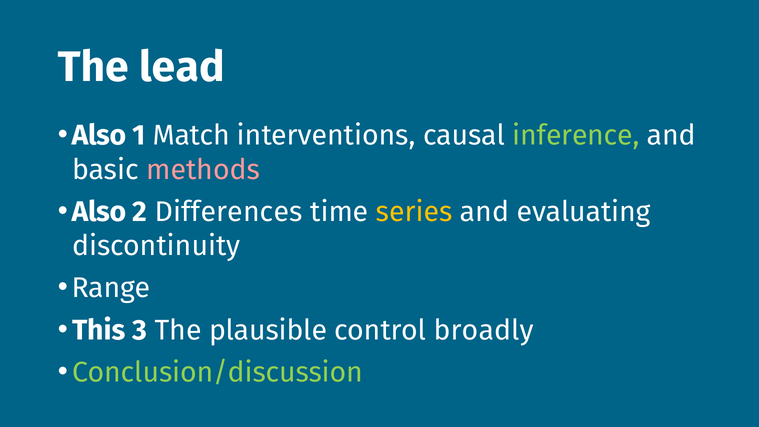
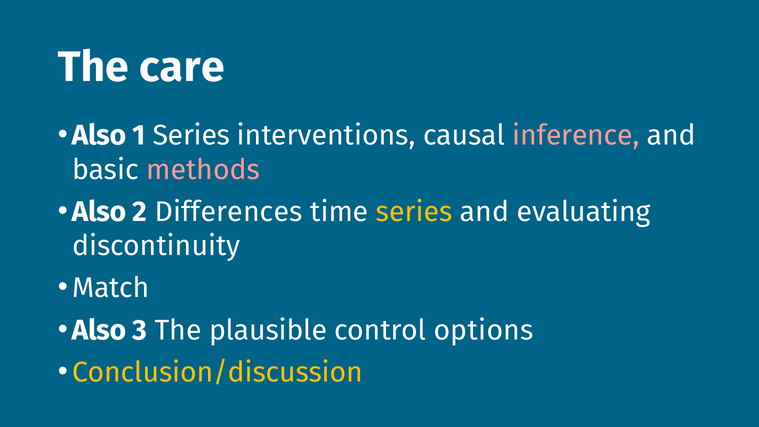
lead: lead -> care (182, 67)
1 Match: Match -> Series (191, 136)
inference colour: light green -> pink (576, 136)
Range: Range -> Match (111, 288)
This: This -> Also (99, 330)
broadly: broadly -> options (484, 330)
Conclusion/discussion colour: light green -> yellow (218, 372)
